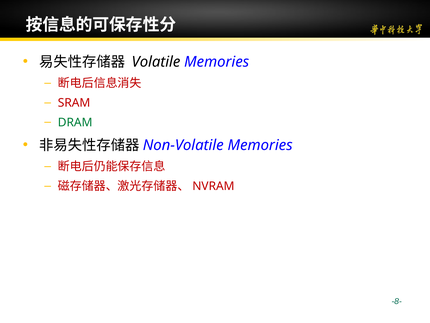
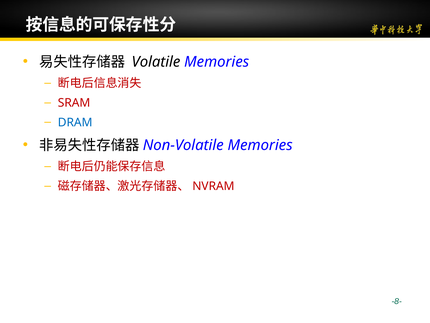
DRAM colour: green -> blue (75, 122)
